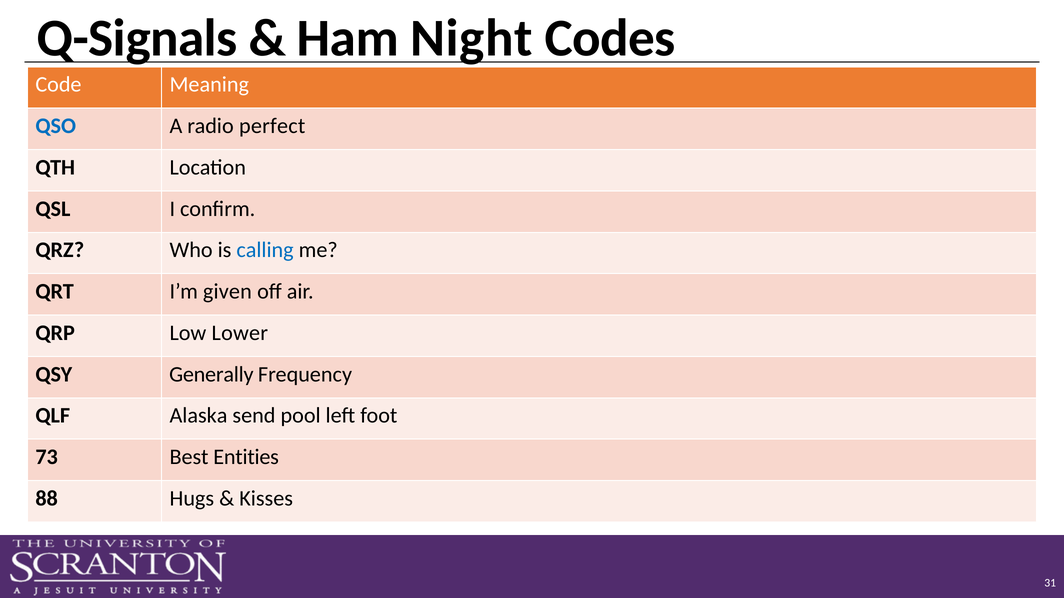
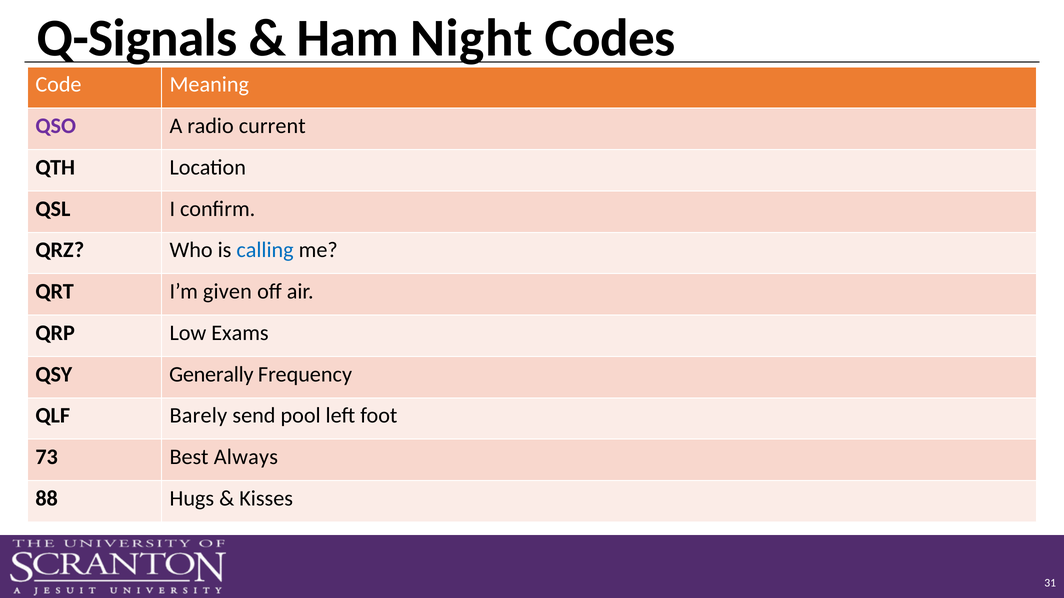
QSO colour: blue -> purple (56, 126)
perfect: perfect -> current (272, 126)
Lower: Lower -> Exams (240, 333)
Alaska: Alaska -> Barely (198, 416)
Entities: Entities -> Always (246, 457)
